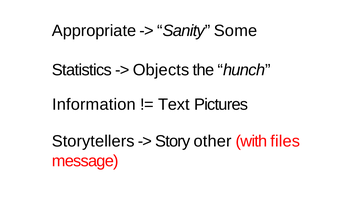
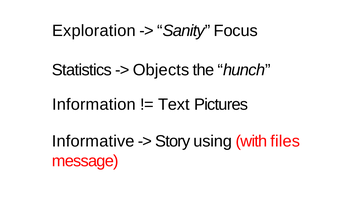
Appropriate: Appropriate -> Exploration (94, 31)
Some: Some -> Focus (236, 31)
Storytellers: Storytellers -> Informative (93, 141)
other: other -> using (213, 141)
